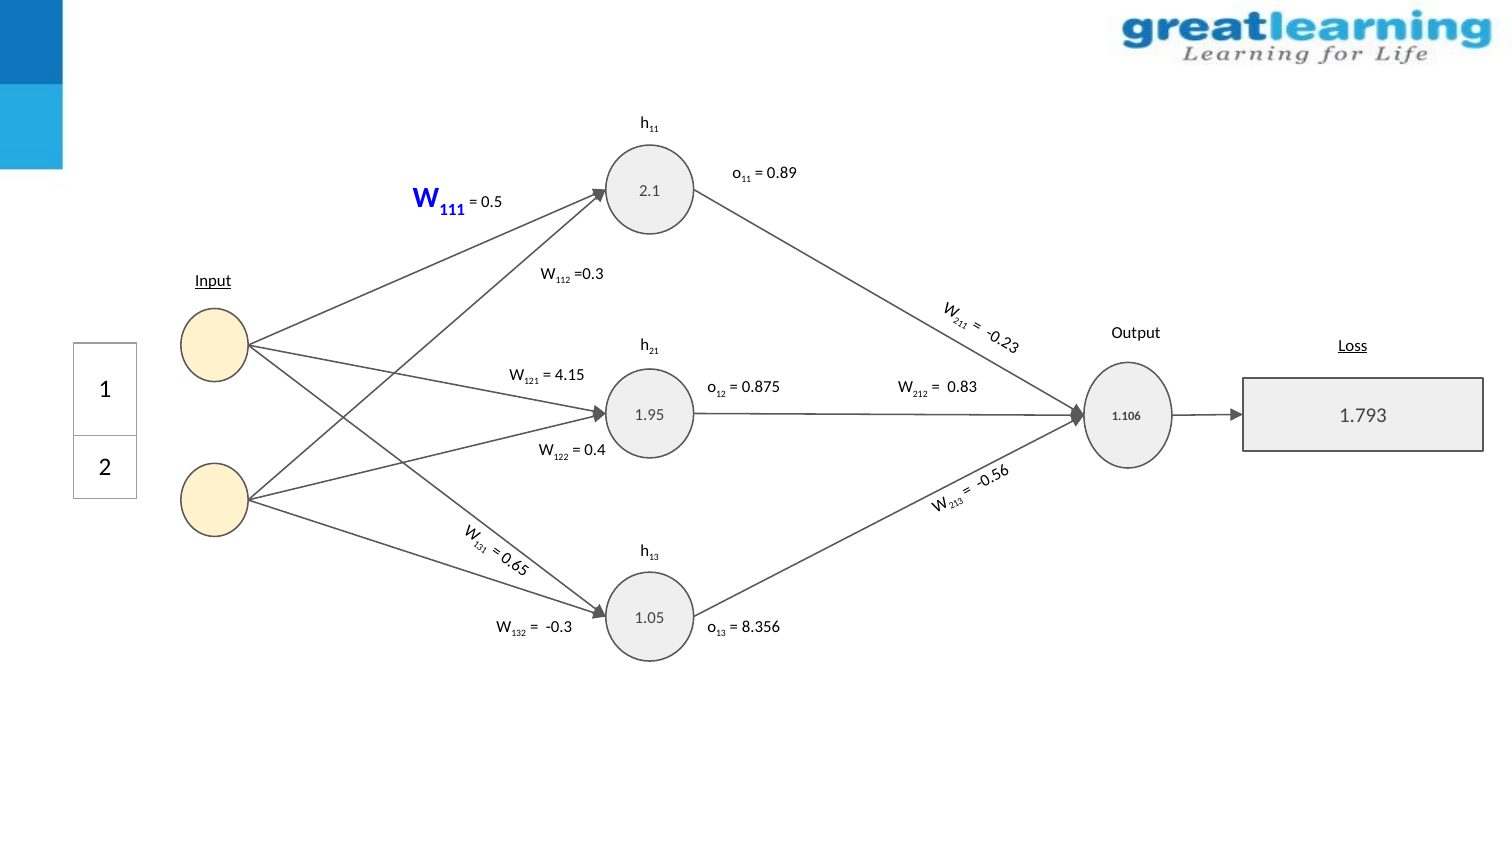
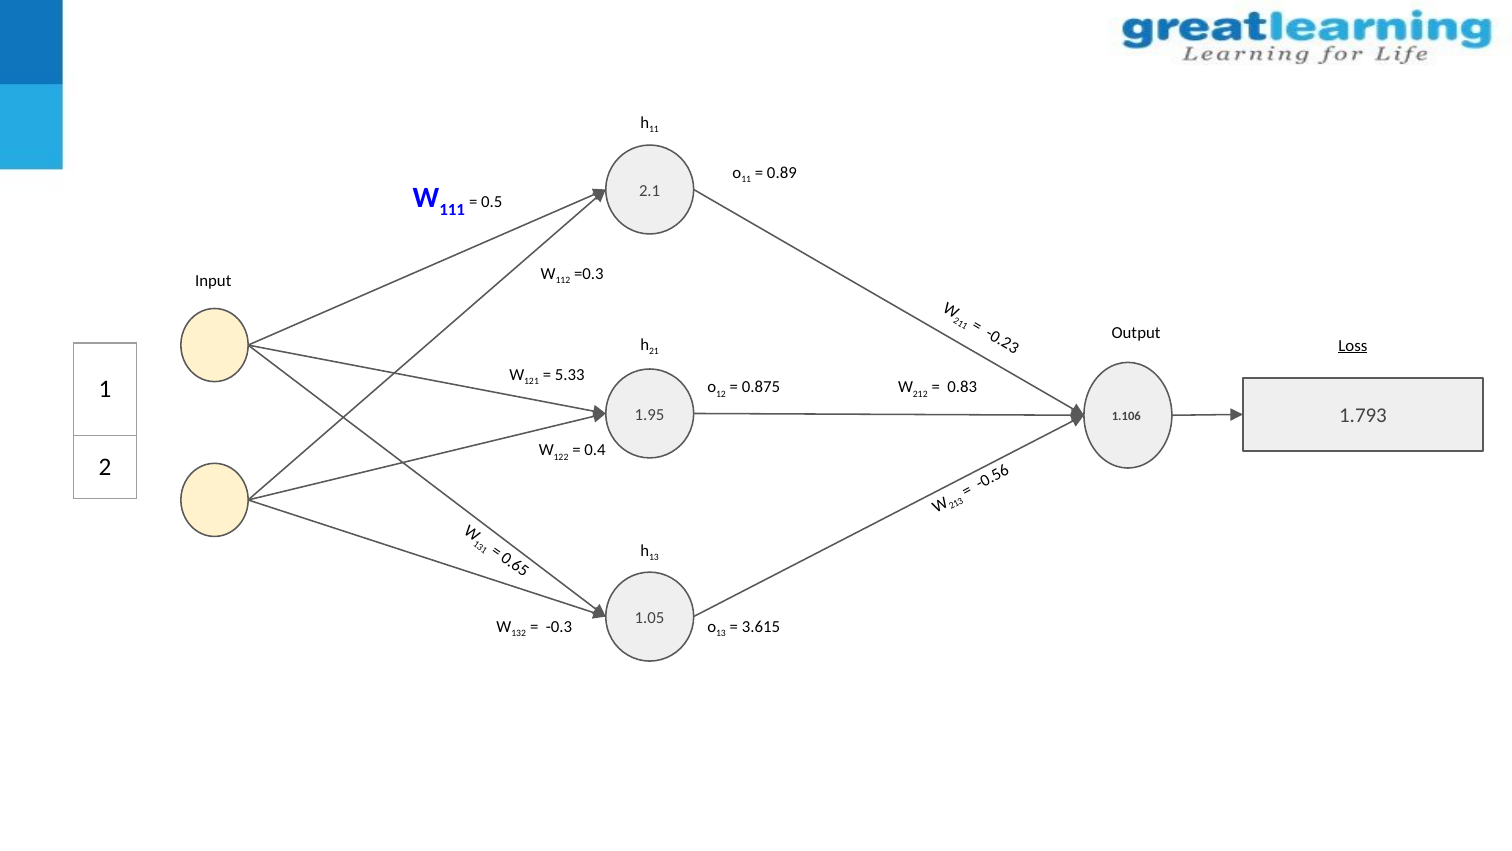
Input underline: present -> none (213, 281)
4.15: 4.15 -> 5.33 (570, 375)
8.356: 8.356 -> 3.615 (761, 627)
